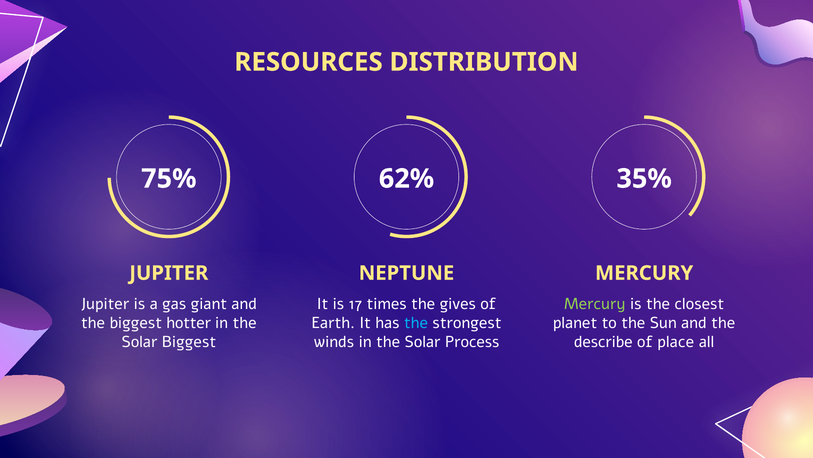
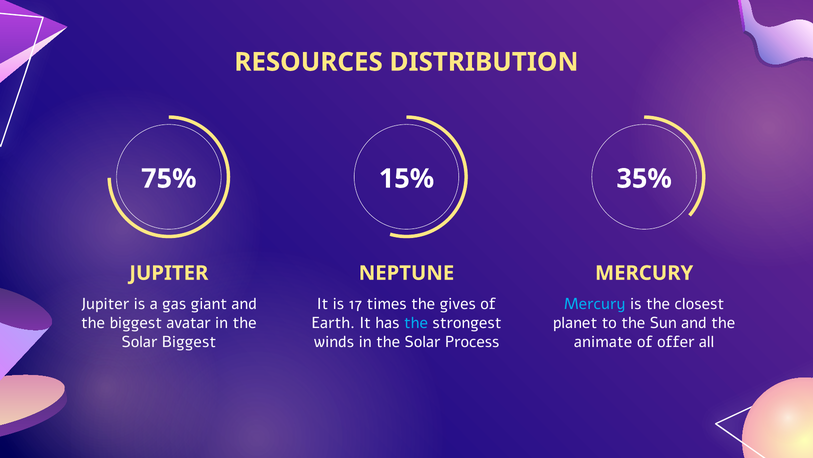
62%: 62% -> 15% (406, 178)
Mercury colour: light green -> light blue (595, 304)
hotter: hotter -> avatar (189, 323)
describe: describe -> animate (603, 342)
place: place -> offer (676, 342)
